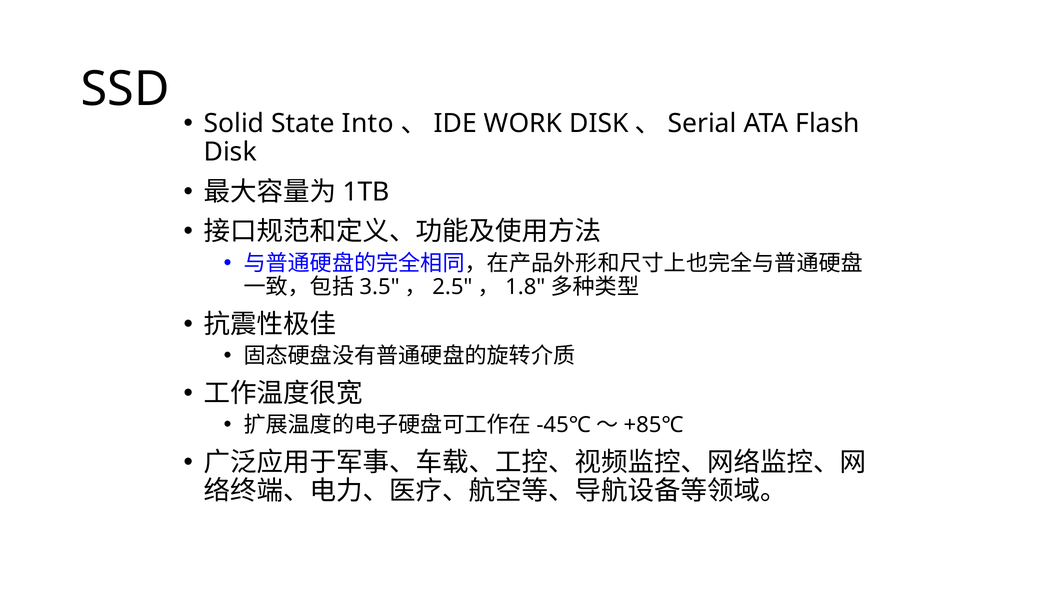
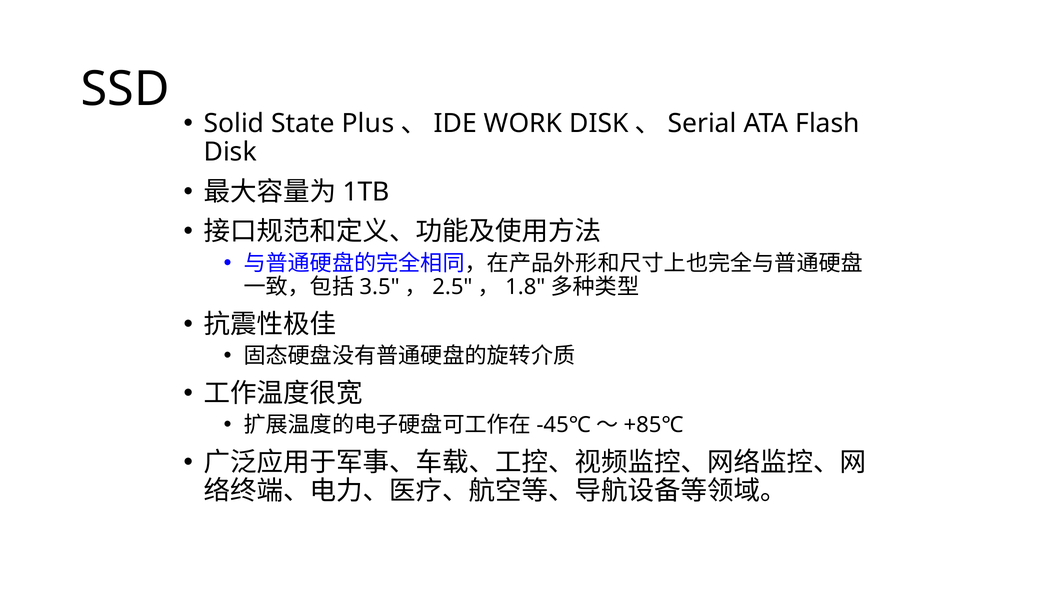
Into: Into -> Plus (368, 124)
